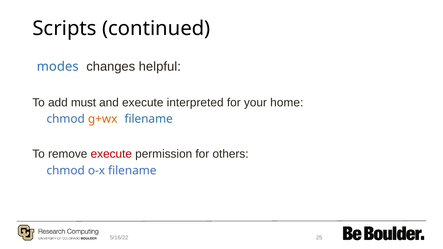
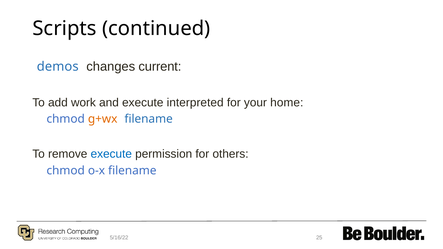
modes: modes -> demos (58, 67)
helpful: helpful -> current (160, 67)
must: must -> work (83, 103)
execute colour: red -> blue (111, 154)
